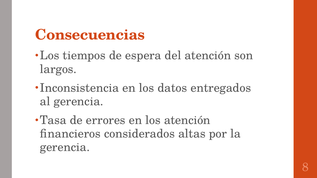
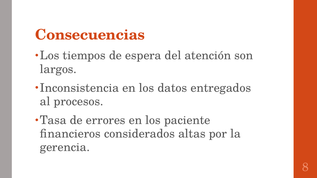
al gerencia: gerencia -> procesos (79, 102)
los atención: atención -> paciente (187, 120)
